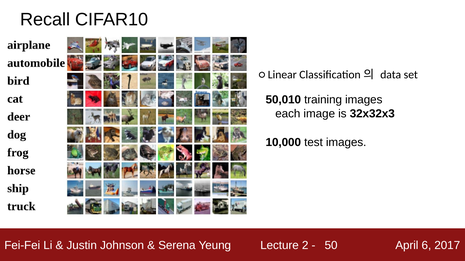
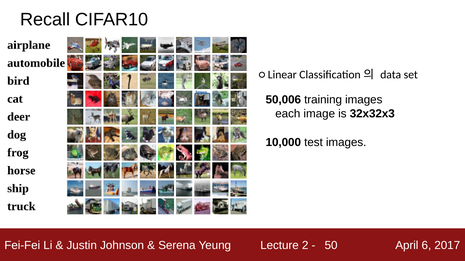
50,010: 50,010 -> 50,006 (283, 100)
